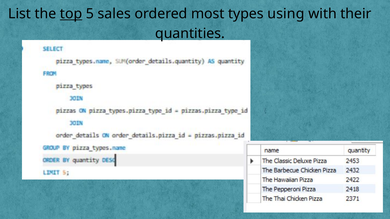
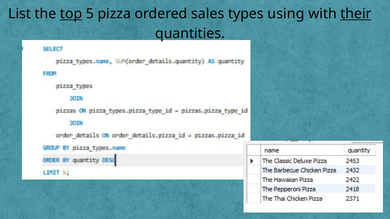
sales: sales -> pizza (114, 14)
most: most -> sales (208, 14)
their underline: none -> present (356, 14)
